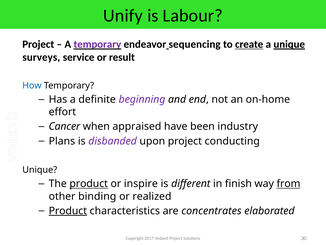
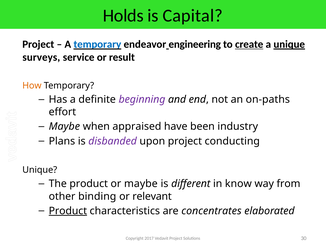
Unify: Unify -> Holds (123, 16)
Labour: Labour -> Capital (193, 16)
temporary colour: purple -> blue (97, 44)
sequencing: sequencing -> engineering (195, 44)
How colour: blue -> orange (32, 85)
on-home: on-home -> on-paths (268, 99)
Cancer: Cancer -> Maybe (64, 126)
product underline: present -> none (89, 183)
or inspire: inspire -> maybe (141, 183)
finish: finish -> know (238, 183)
from underline: present -> none (288, 183)
realized: realized -> relevant (152, 196)
